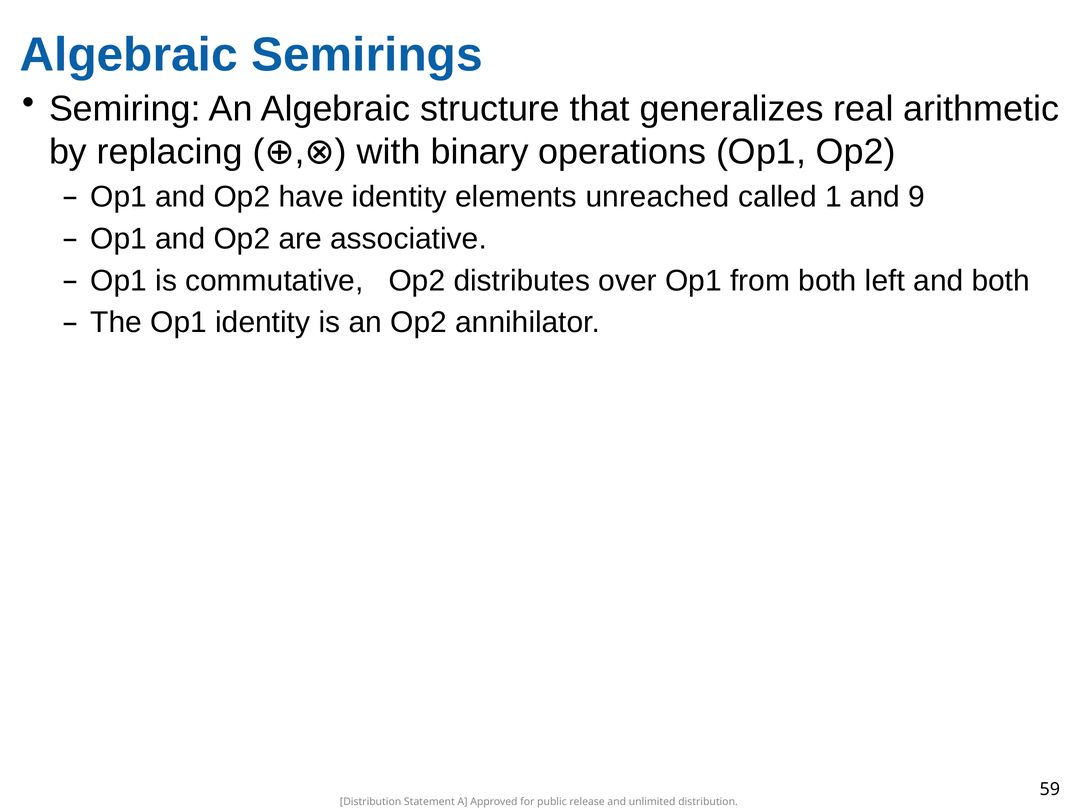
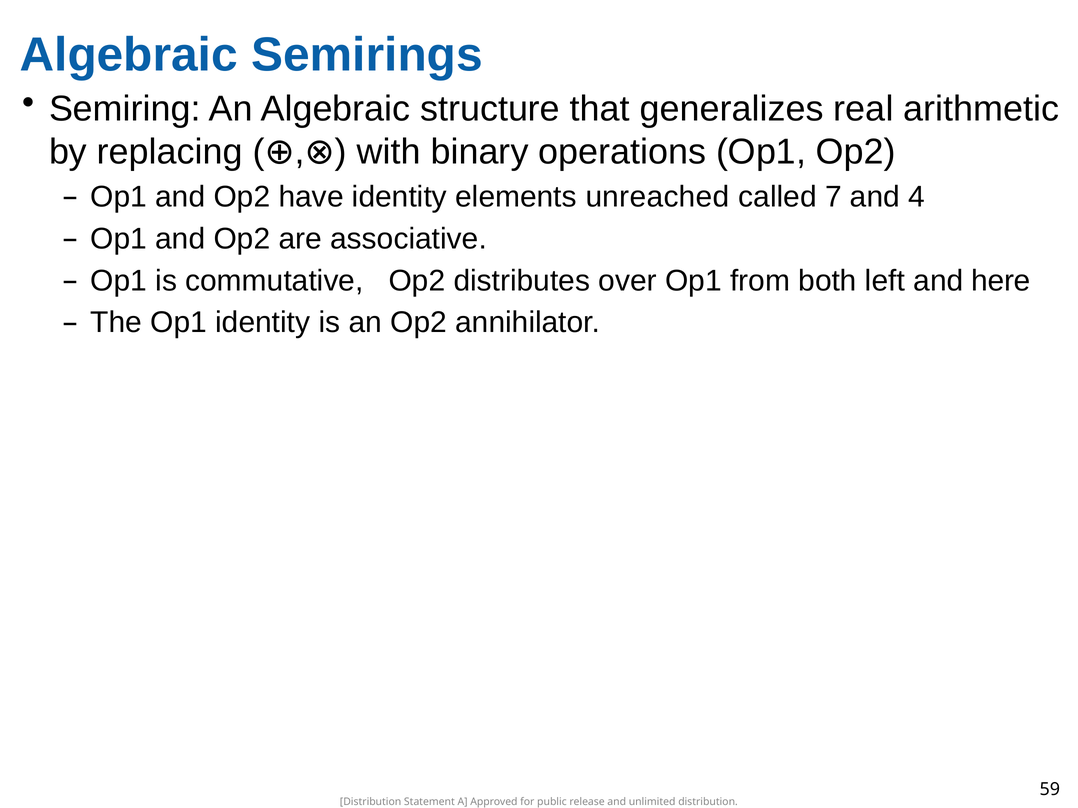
1: 1 -> 7 (833, 197)
9: 9 -> 4 (917, 197)
and both: both -> here (1001, 281)
